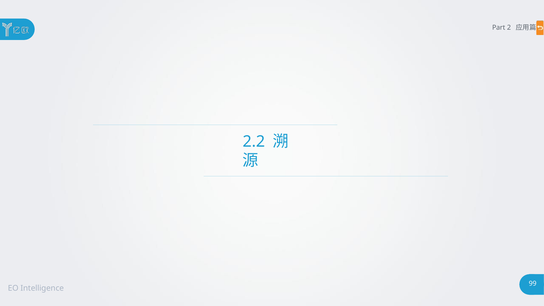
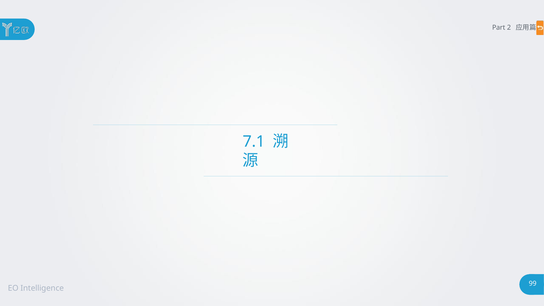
2.2: 2.2 -> 7.1 (254, 142)
